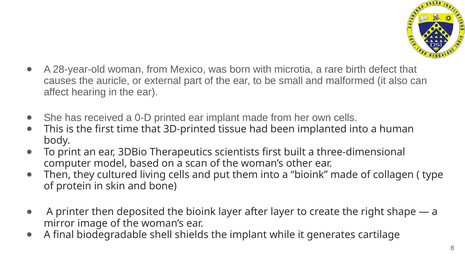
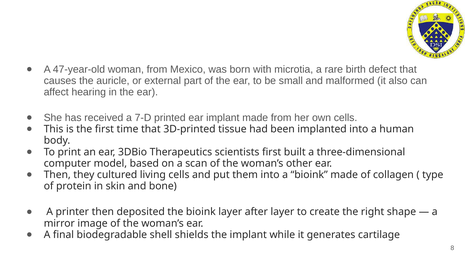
28-year-old: 28-year-old -> 47-year-old (79, 69)
0-D: 0-D -> 7-D (143, 118)
